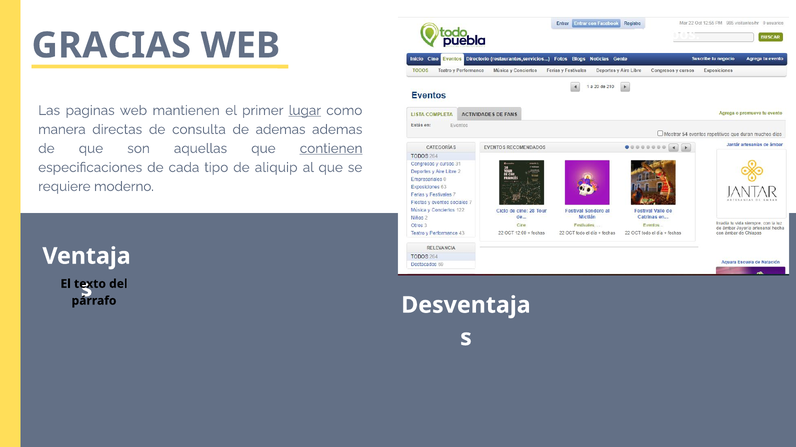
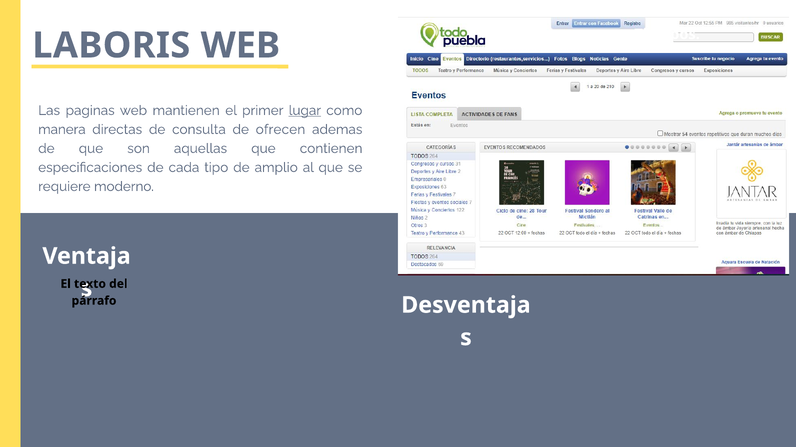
GRACIAS: GRACIAS -> LABORIS (111, 46)
de ademas: ademas -> ofrecen (280, 130)
contienen underline: present -> none (331, 149)
aliquip: aliquip -> amplio (276, 168)
